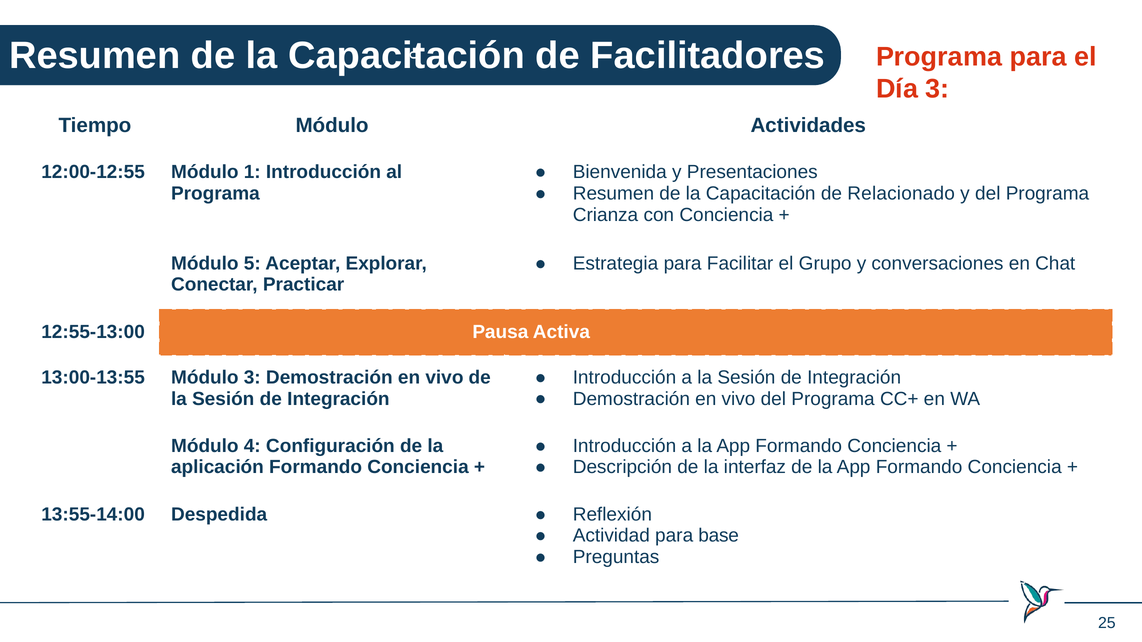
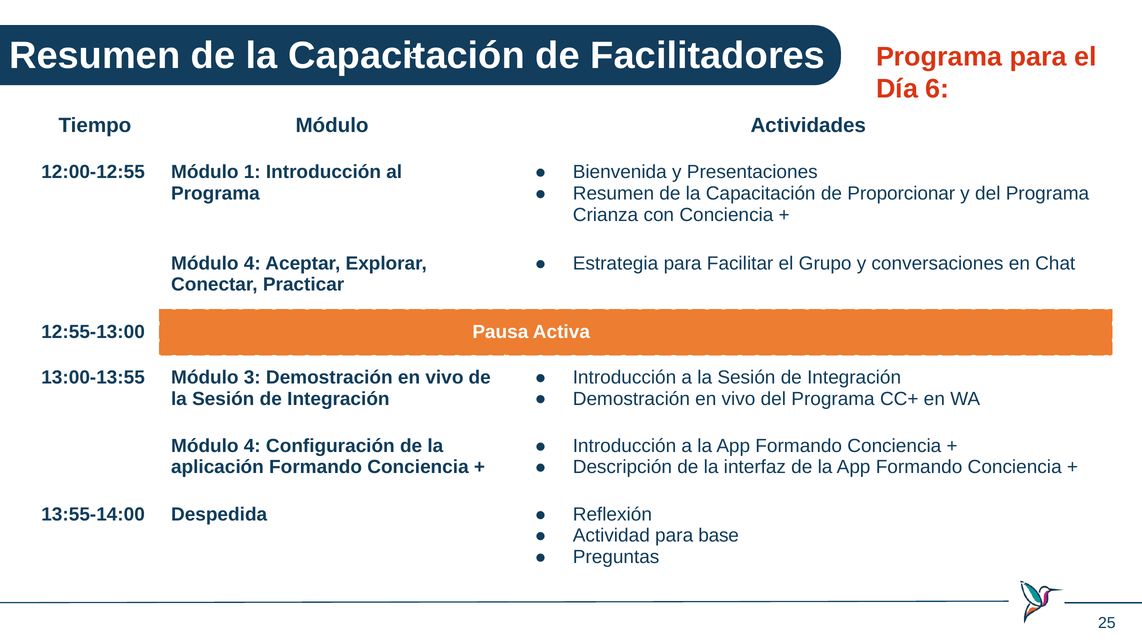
Día 3: 3 -> 6 (937, 89)
Relacionado: Relacionado -> Proporcionar (901, 194)
5: 5 -> 4 (252, 264)
